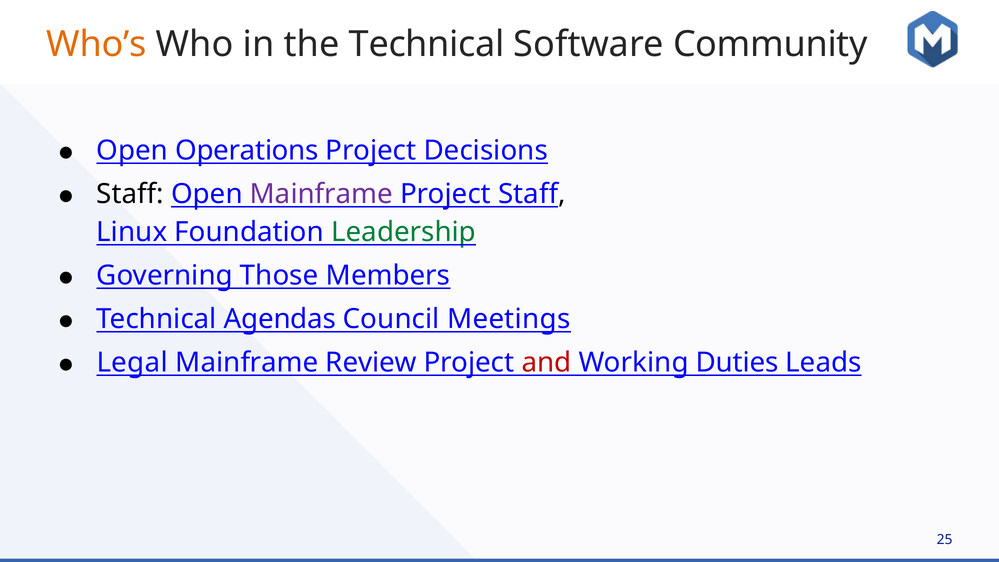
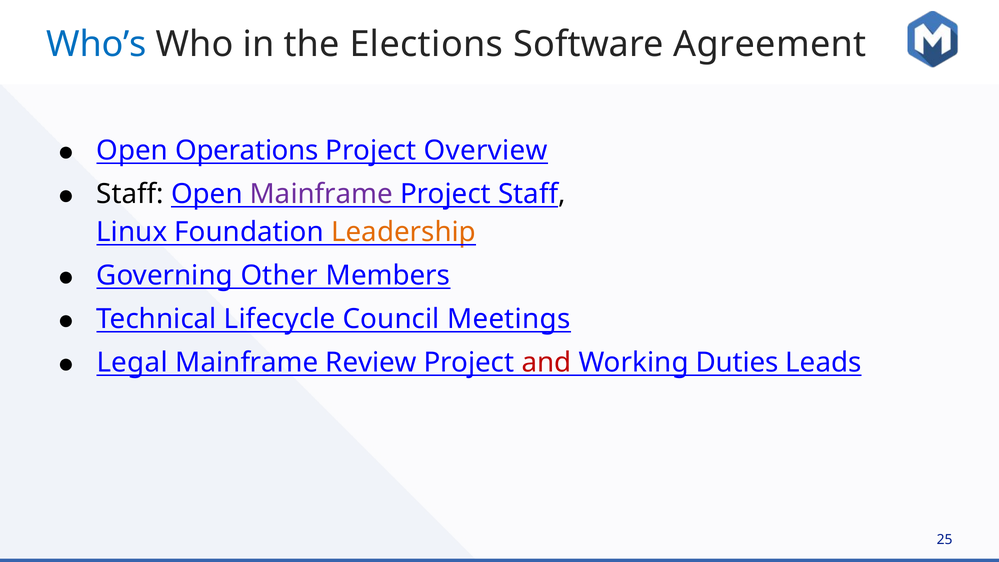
Who’s colour: orange -> blue (97, 44)
the Technical: Technical -> Elections (426, 44)
Community: Community -> Agreement (770, 44)
Decisions: Decisions -> Overview (486, 151)
Leadership colour: green -> orange (404, 232)
Those: Those -> Other (279, 276)
Agendas: Agendas -> Lifecycle (280, 319)
